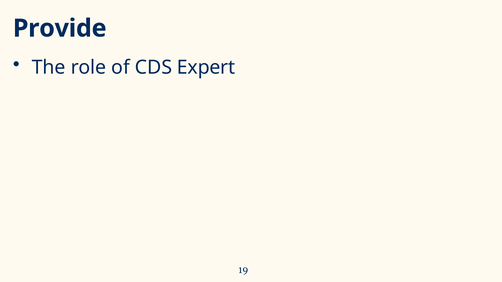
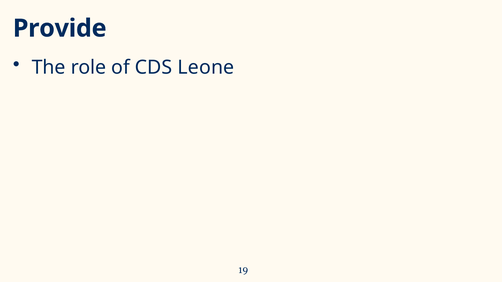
Expert: Expert -> Leone (206, 68)
